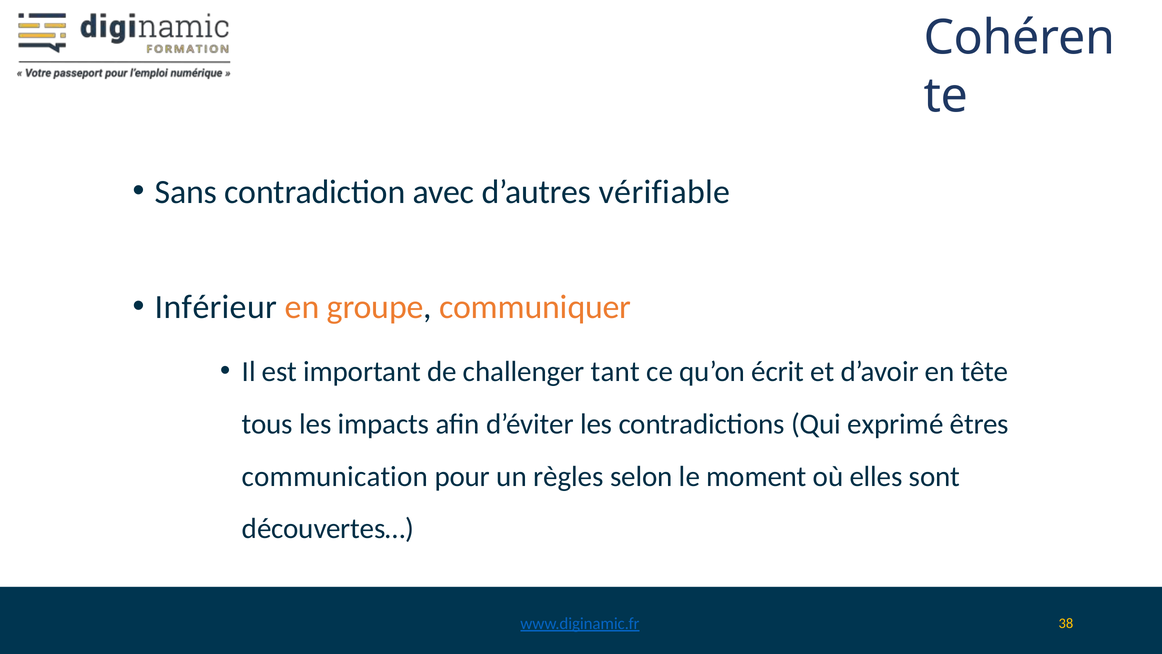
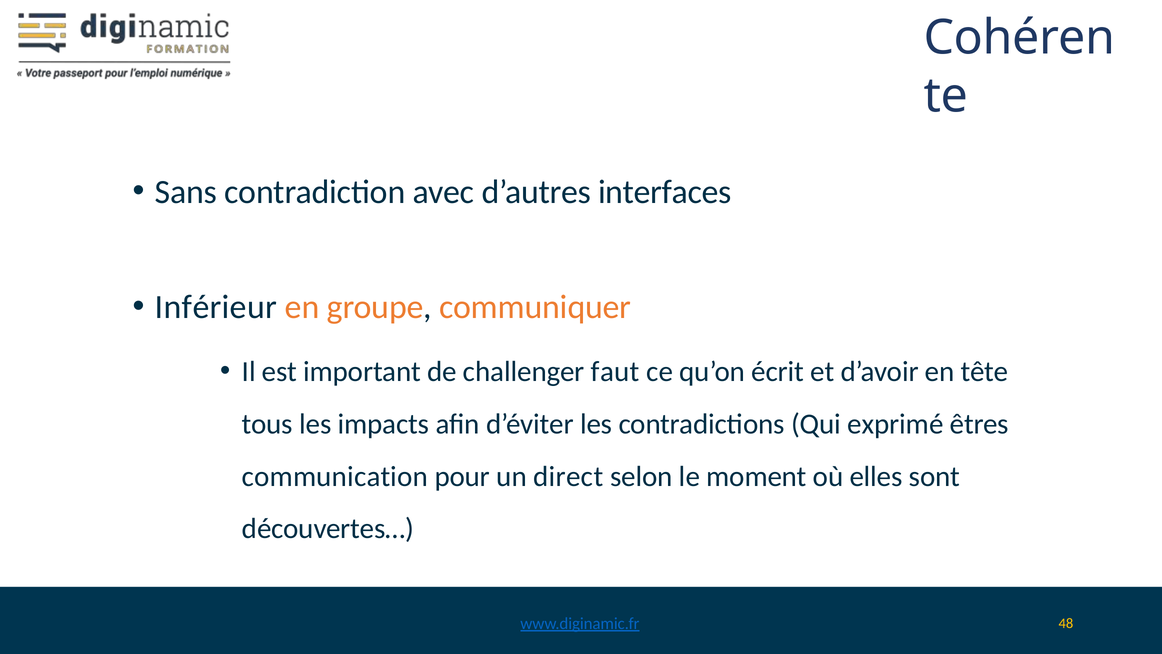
vérifiable: vérifiable -> interfaces (665, 192)
tant: tant -> faut (615, 372)
règles: règles -> direct (568, 476)
38: 38 -> 48 (1066, 623)
